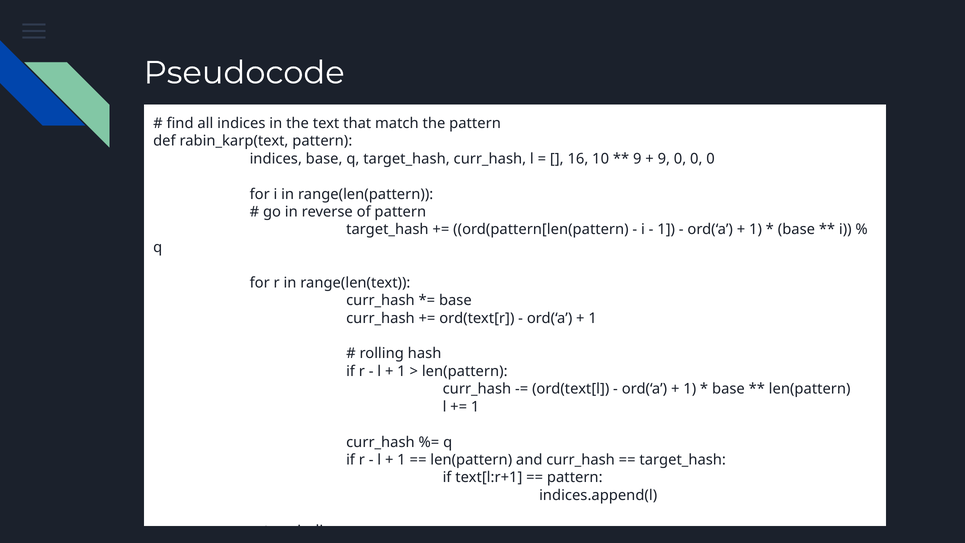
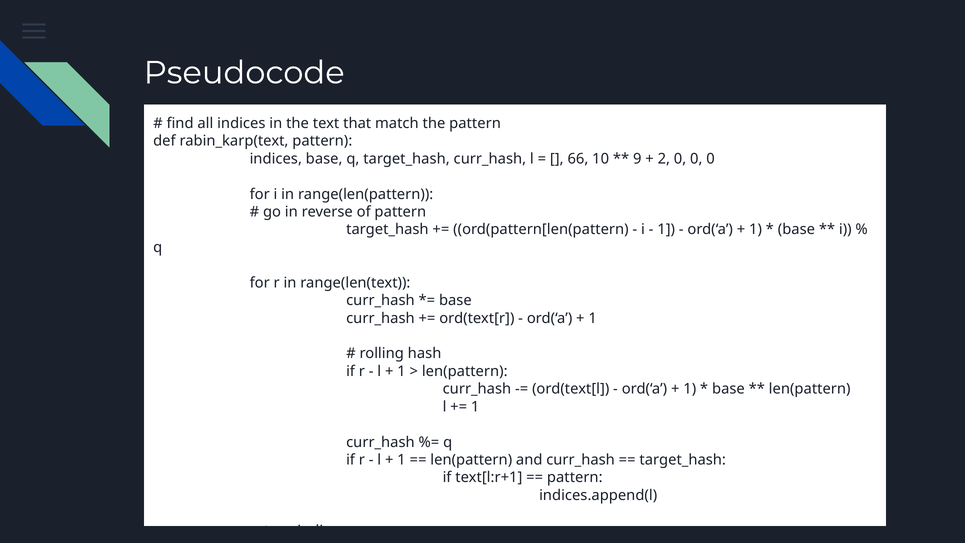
16: 16 -> 66 (578, 159)
9: 9 -> 2 (664, 159)
